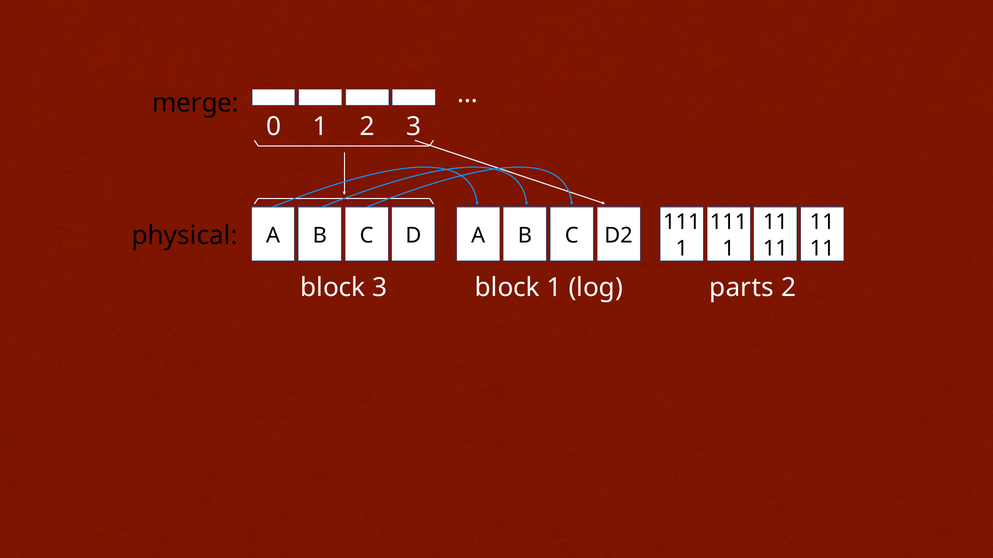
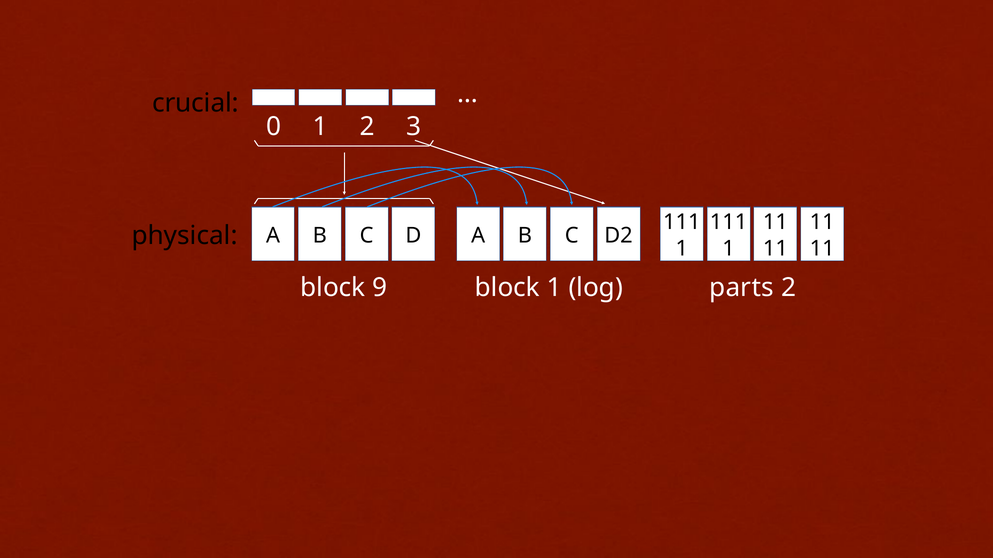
merge: merge -> crucial (195, 103)
block 3: 3 -> 9 (380, 288)
